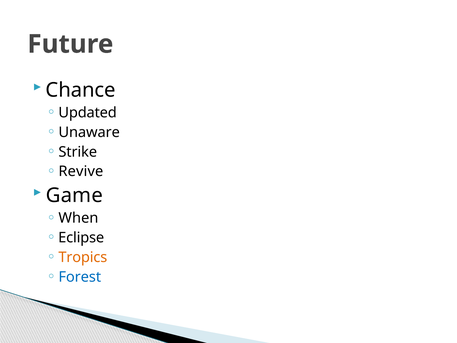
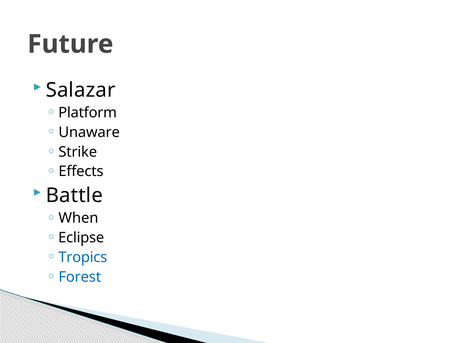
Chance: Chance -> Salazar (81, 90)
Updated: Updated -> Platform (88, 113)
Revive: Revive -> Effects (81, 171)
Game: Game -> Battle (74, 195)
Tropics colour: orange -> blue (83, 257)
